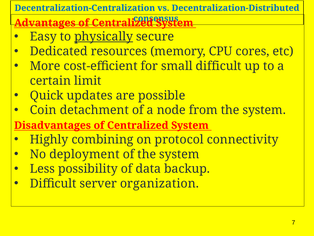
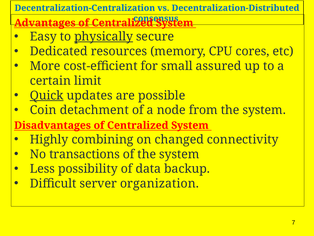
small difficult: difficult -> assured (219, 66)
Quick underline: none -> present (47, 95)
protocol: protocol -> changed (179, 139)
deployment: deployment -> transactions (85, 154)
